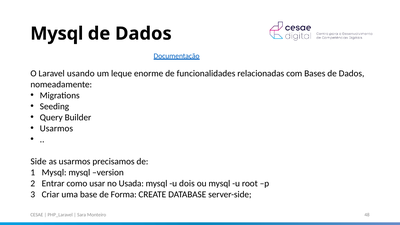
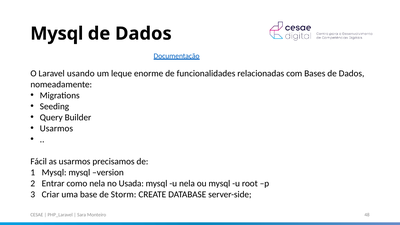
Side: Side -> Fácil (39, 161)
como usar: usar -> nela (97, 183)
u dois: dois -> nela (187, 183)
Forma: Forma -> Storm (124, 194)
